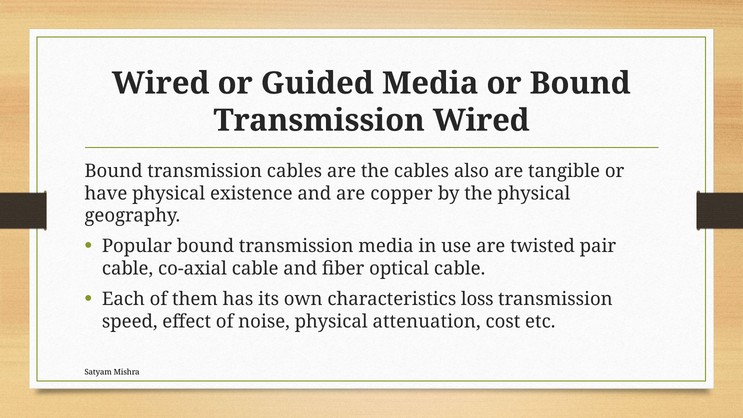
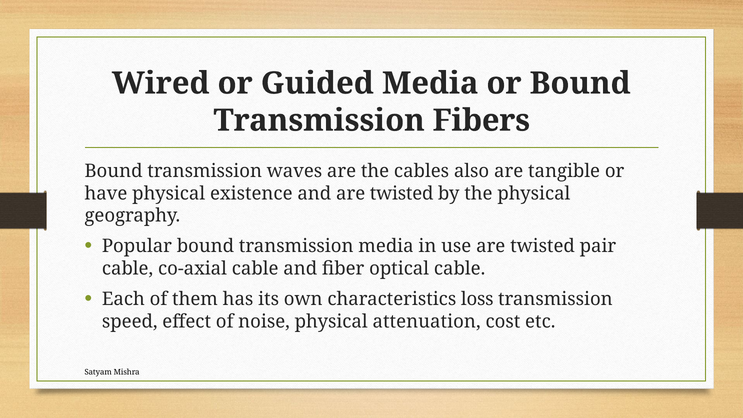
Transmission Wired: Wired -> Fibers (481, 120)
transmission cables: cables -> waves (295, 171)
and are copper: copper -> twisted (402, 193)
